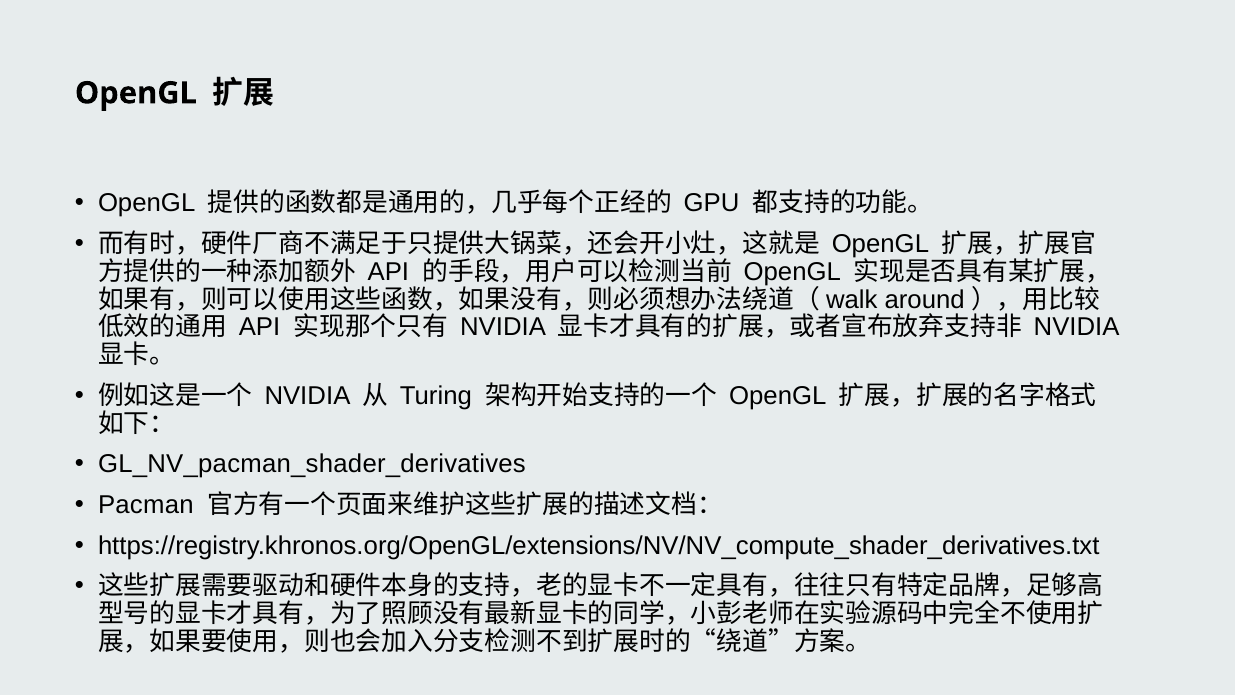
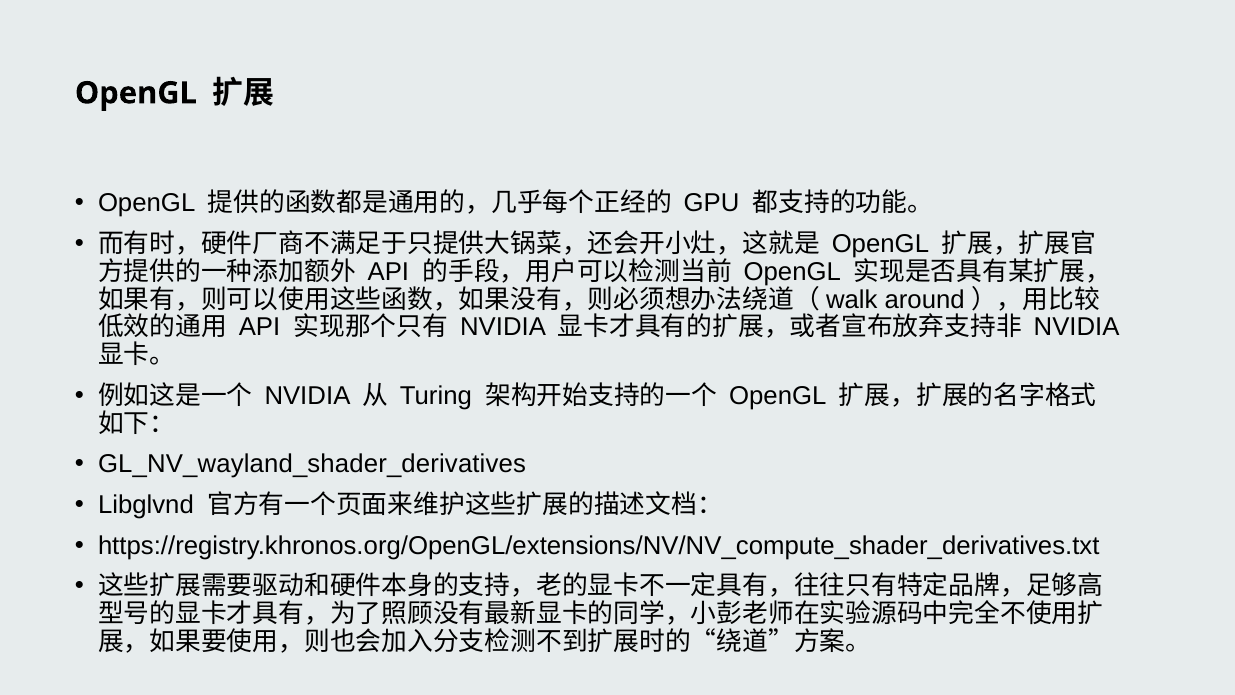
GL_NV_pacman_shader_derivatives: GL_NV_pacman_shader_derivatives -> GL_NV_wayland_shader_derivatives (312, 464)
Pacman: Pacman -> Libglvnd (146, 505)
